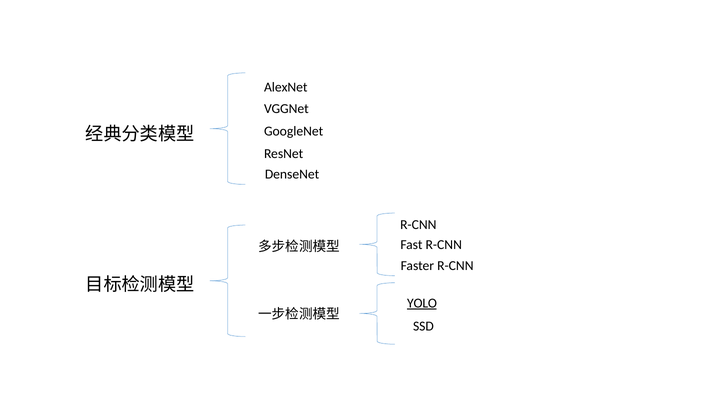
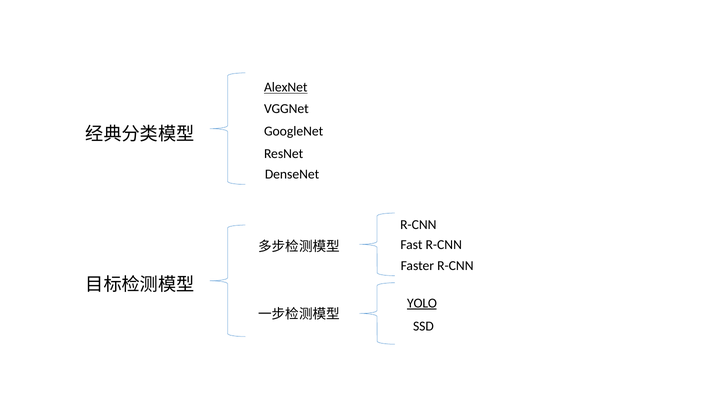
AlexNet underline: none -> present (286, 87)
